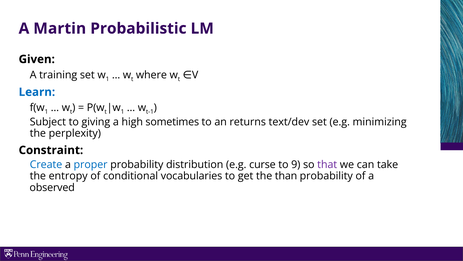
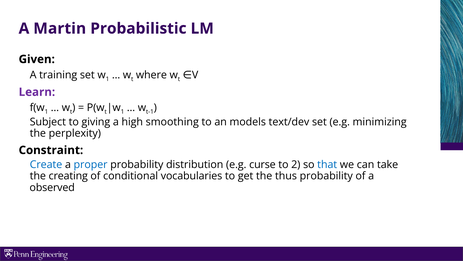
Learn colour: blue -> purple (37, 92)
sometimes: sometimes -> smoothing (172, 122)
returns: returns -> models (248, 122)
9: 9 -> 2 (296, 164)
that colour: purple -> blue (327, 164)
entropy: entropy -> creating (68, 176)
than: than -> thus (286, 176)
